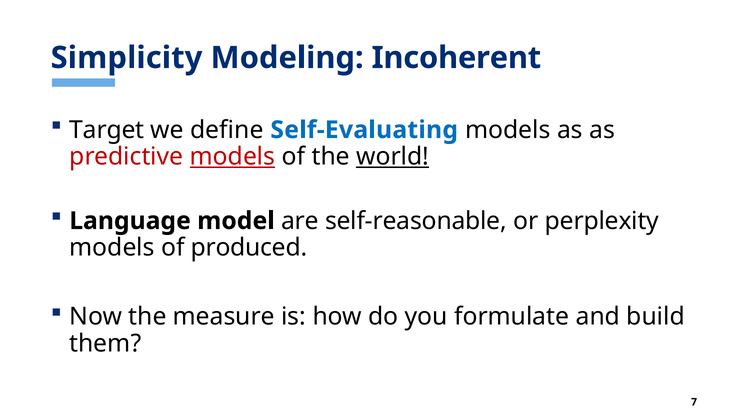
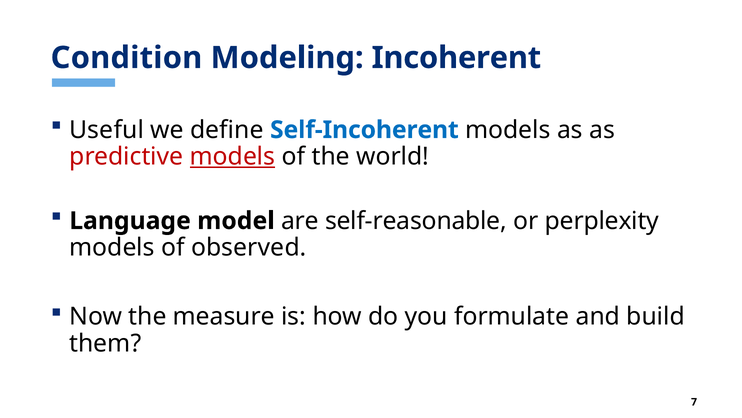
Simplicity: Simplicity -> Condition (126, 58)
Target: Target -> Useful (107, 130)
Self-Evaluating: Self-Evaluating -> Self-Incoherent (364, 130)
world underline: present -> none (393, 156)
produced: produced -> observed (249, 247)
